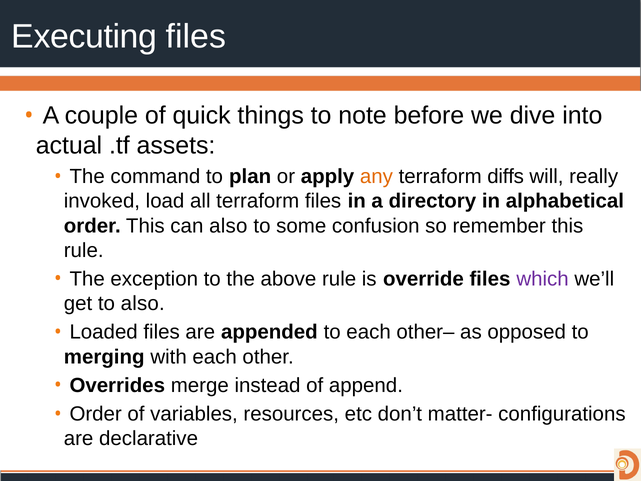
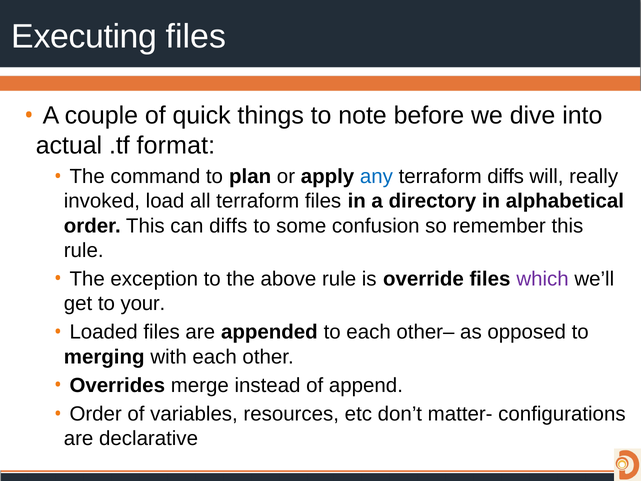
assets: assets -> format (176, 146)
any colour: orange -> blue (376, 177)
can also: also -> diffs (228, 226)
to also: also -> your (143, 303)
